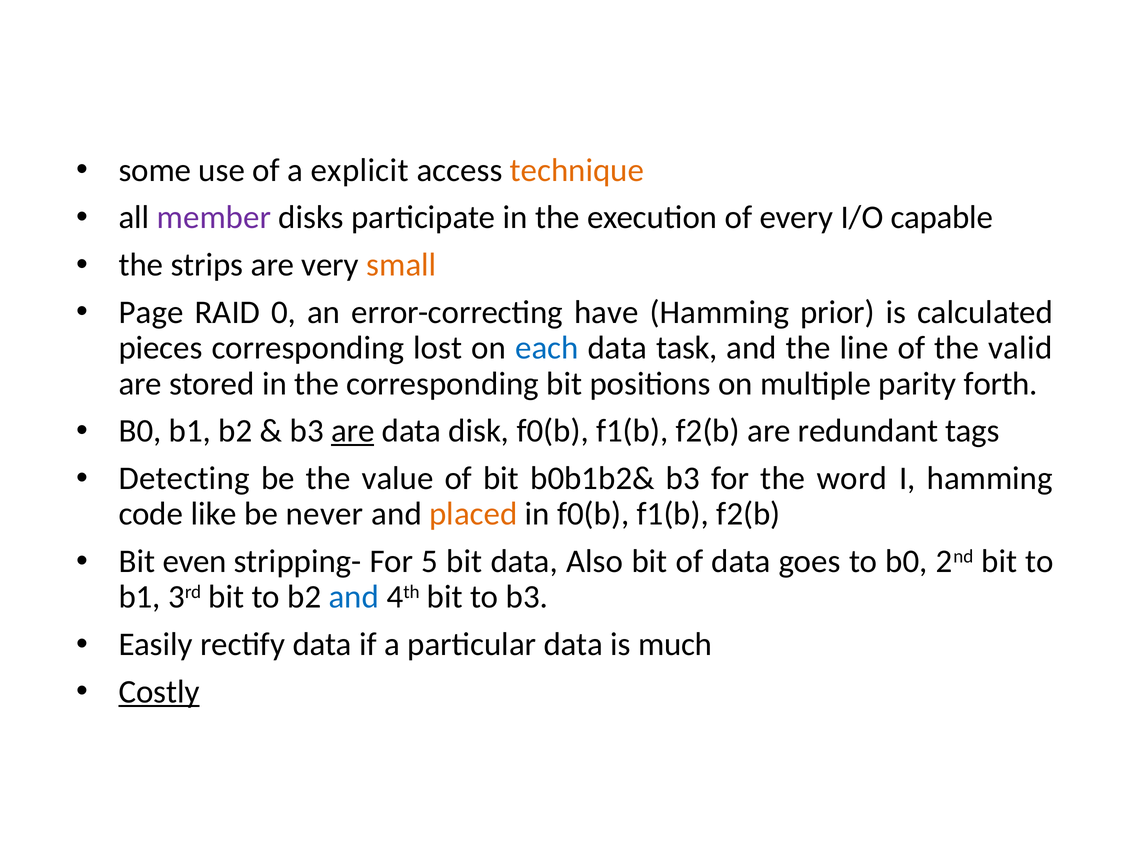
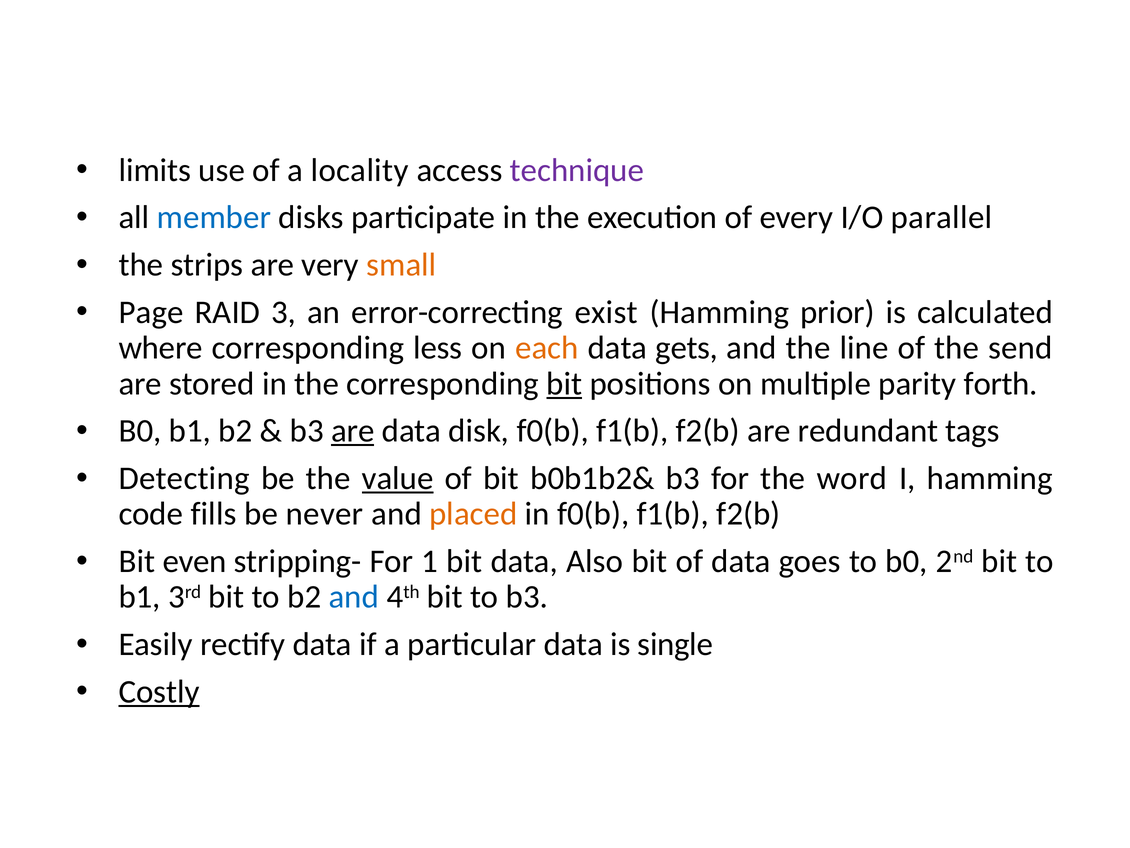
some: some -> limits (155, 170)
explicit: explicit -> locality (360, 170)
technique colour: orange -> purple (577, 170)
member colour: purple -> blue (214, 217)
capable: capable -> parallel (942, 217)
0: 0 -> 3 (284, 312)
have: have -> exist (606, 312)
pieces: pieces -> where (161, 348)
lost: lost -> less (438, 348)
each colour: blue -> orange (547, 348)
task: task -> gets (687, 348)
valid: valid -> send (1020, 348)
bit underline: none -> present (564, 383)
value underline: none -> present (398, 478)
like: like -> fills (214, 514)
5: 5 -> 1 (430, 561)
much: much -> single (675, 644)
